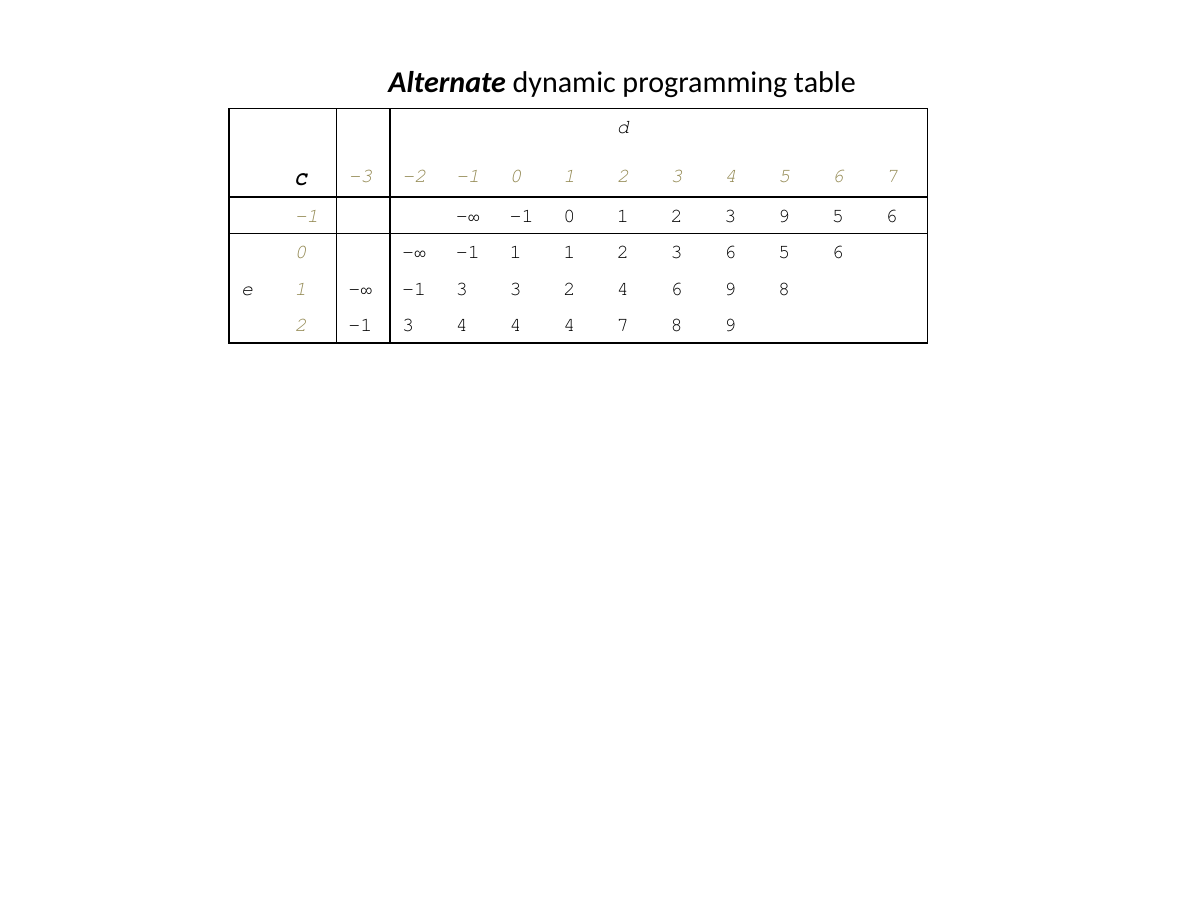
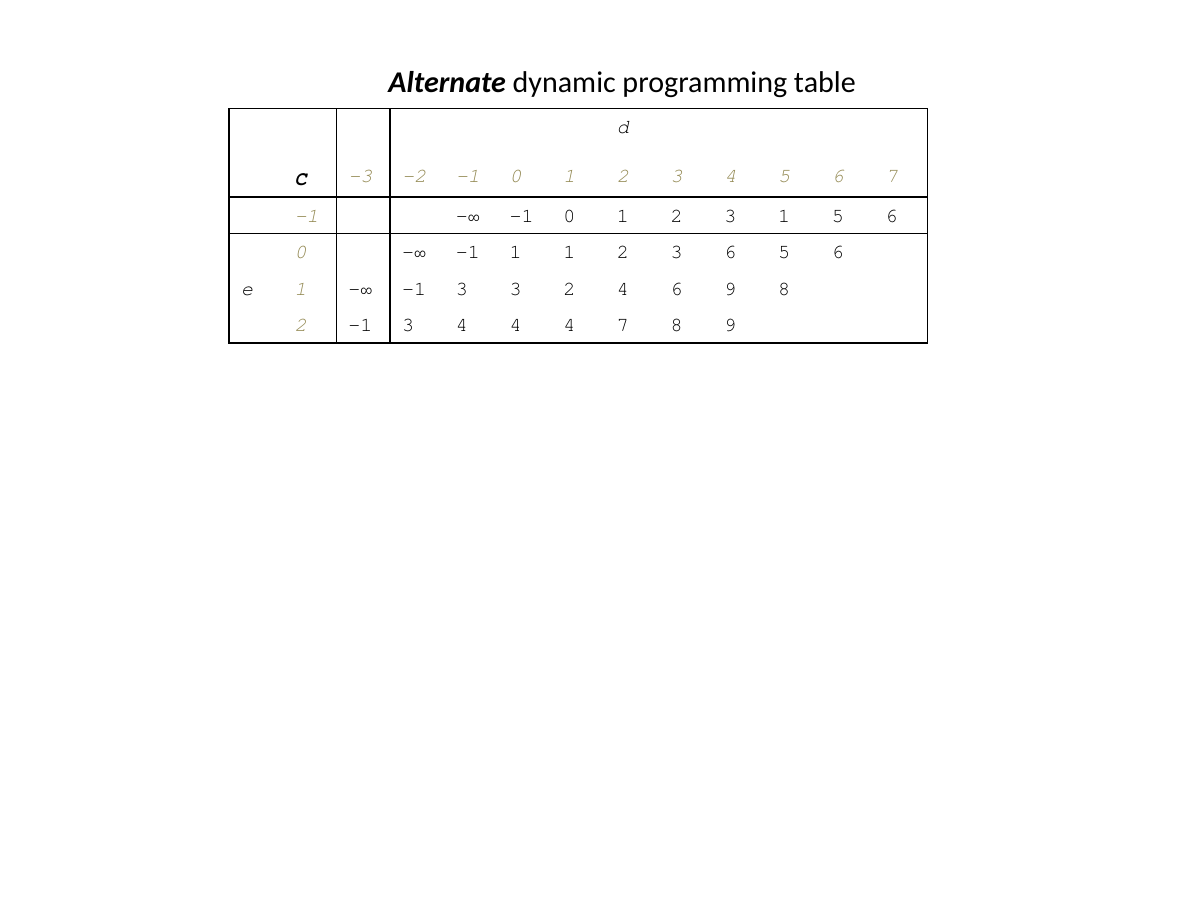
3 9: 9 -> 1 (784, 215)
